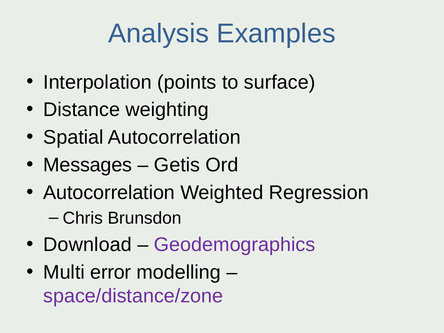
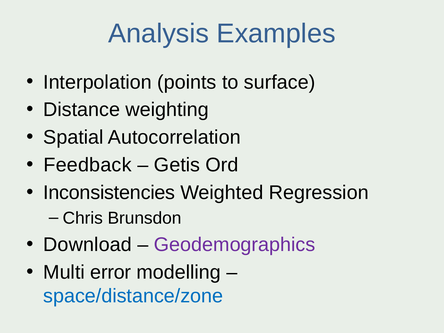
Messages: Messages -> Feedback (88, 165)
Autocorrelation: Autocorrelation -> Inconsistencies (109, 193)
space/distance/zone colour: purple -> blue (133, 296)
